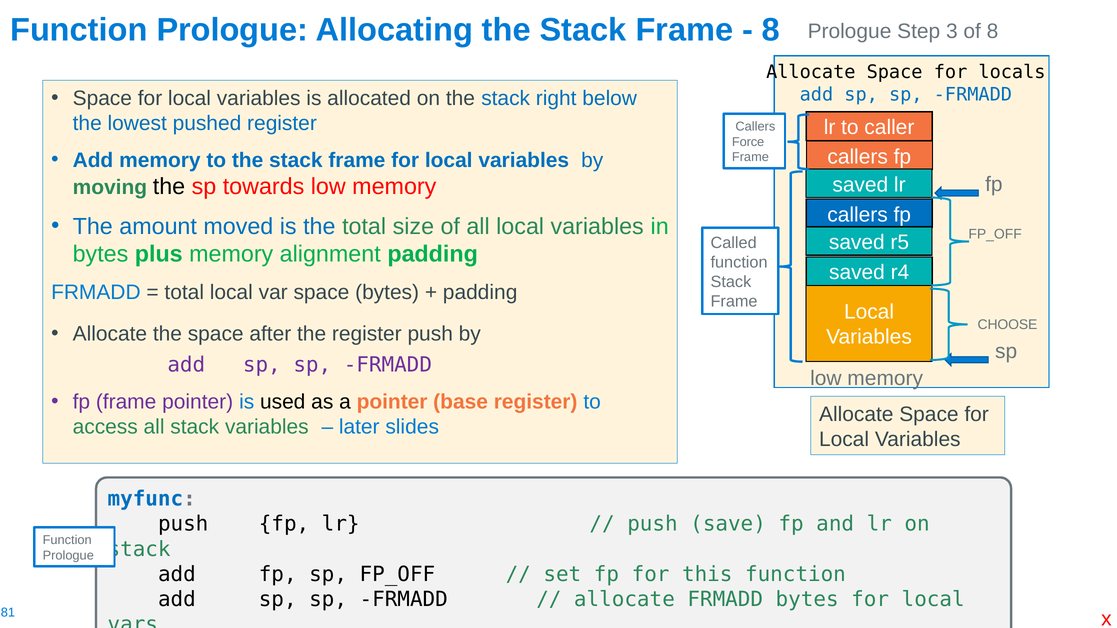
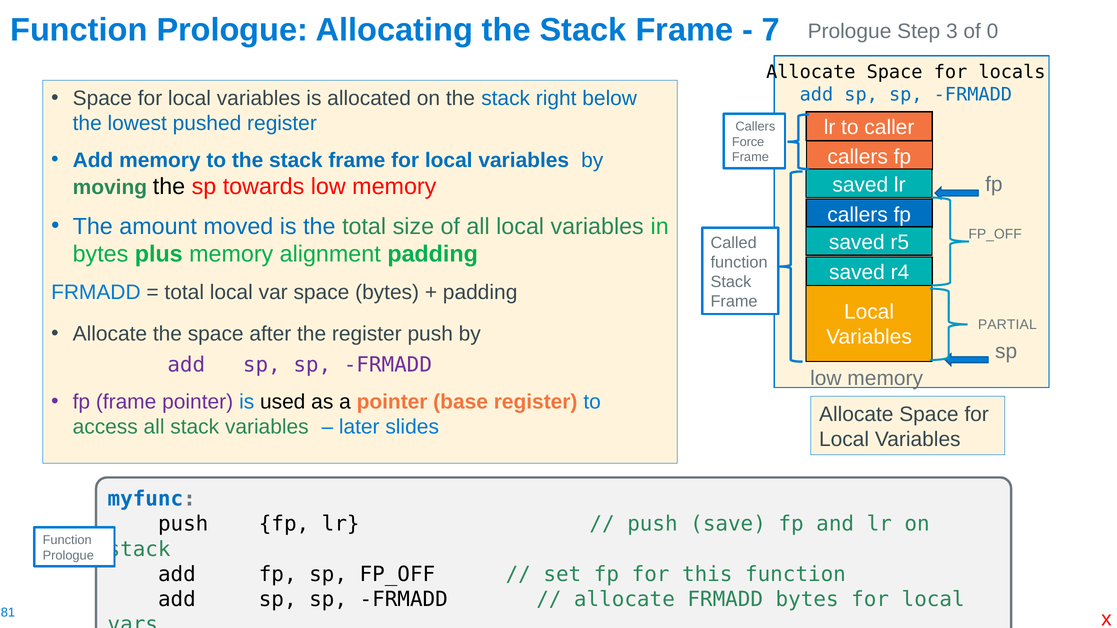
8: 8 -> 7 (771, 30)
of 8: 8 -> 0 (993, 32)
CHOOSE: CHOOSE -> PARTIAL (1007, 325)
